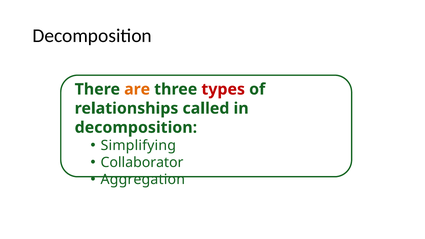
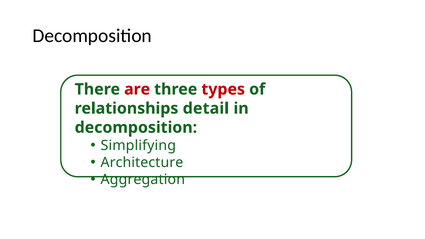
are colour: orange -> red (137, 89)
called: called -> detail (206, 108)
Collaborator: Collaborator -> Architecture (142, 162)
